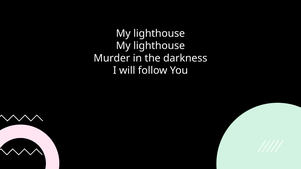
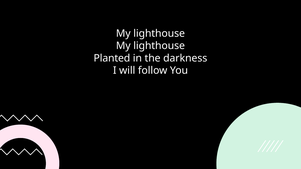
Murder: Murder -> Planted (112, 58)
